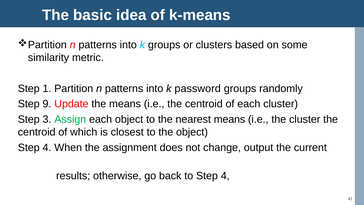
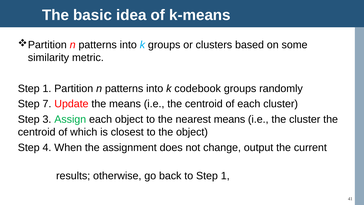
password: password -> codebook (198, 88)
9: 9 -> 7 (47, 104)
to Step 4: 4 -> 1 (225, 176)
